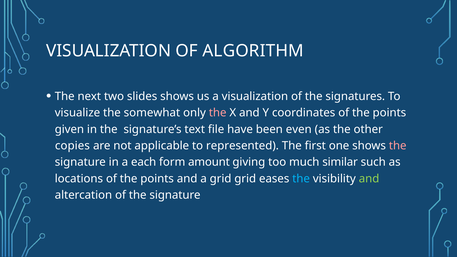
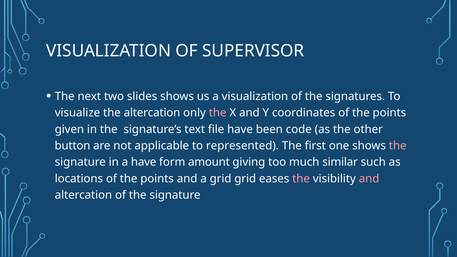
ALGORITHM: ALGORITHM -> SUPERVISOR (253, 51)
the somewhat: somewhat -> altercation (152, 113)
even: even -> code (299, 129)
copies: copies -> button (73, 146)
a each: each -> have (144, 162)
the colour: light blue -> pink (301, 179)
and colour: light green -> pink (369, 179)
